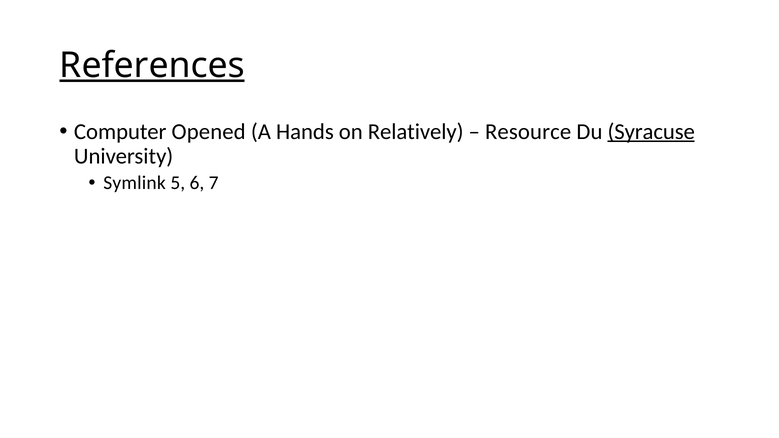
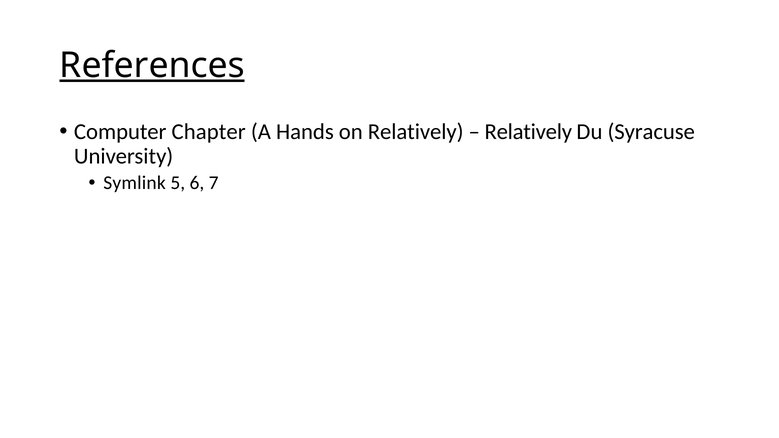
Opened: Opened -> Chapter (209, 132)
Resource: Resource -> Relatively (528, 132)
Syracuse underline: present -> none (651, 132)
